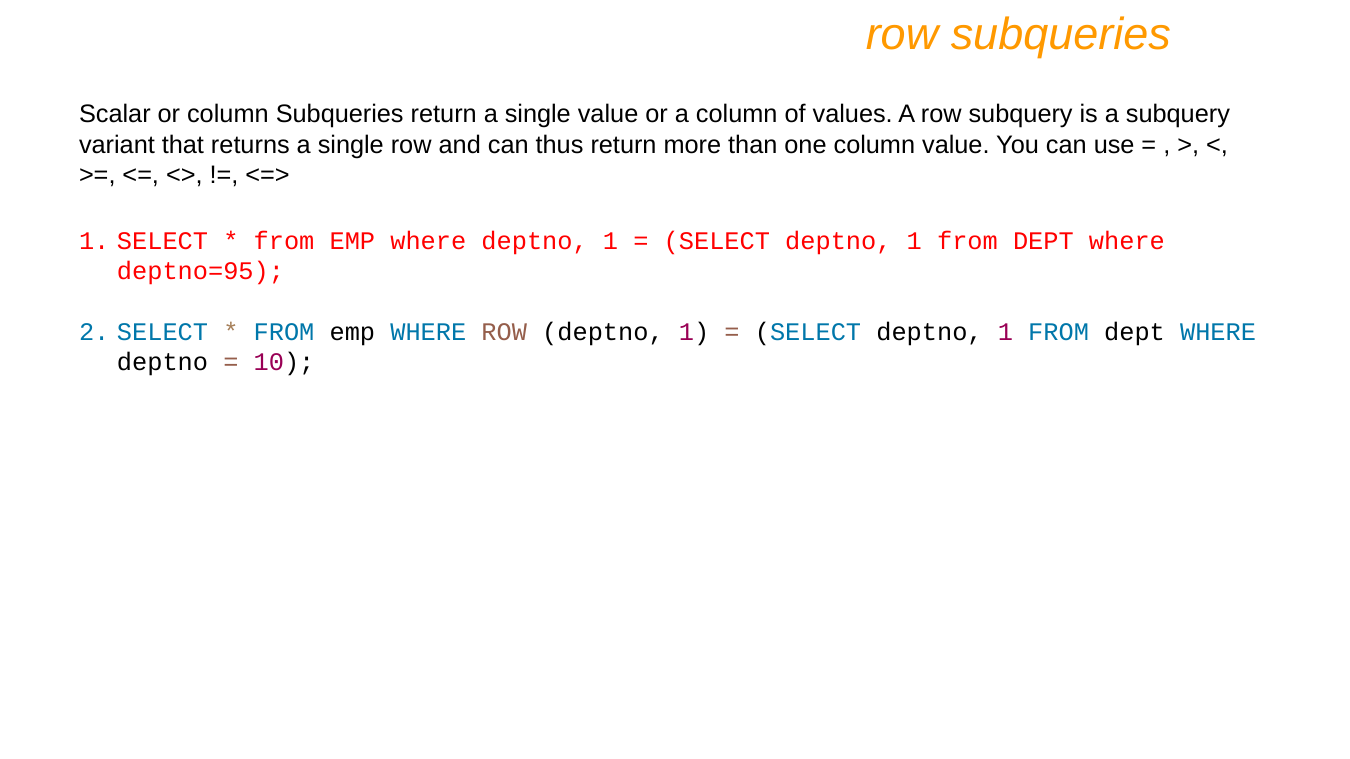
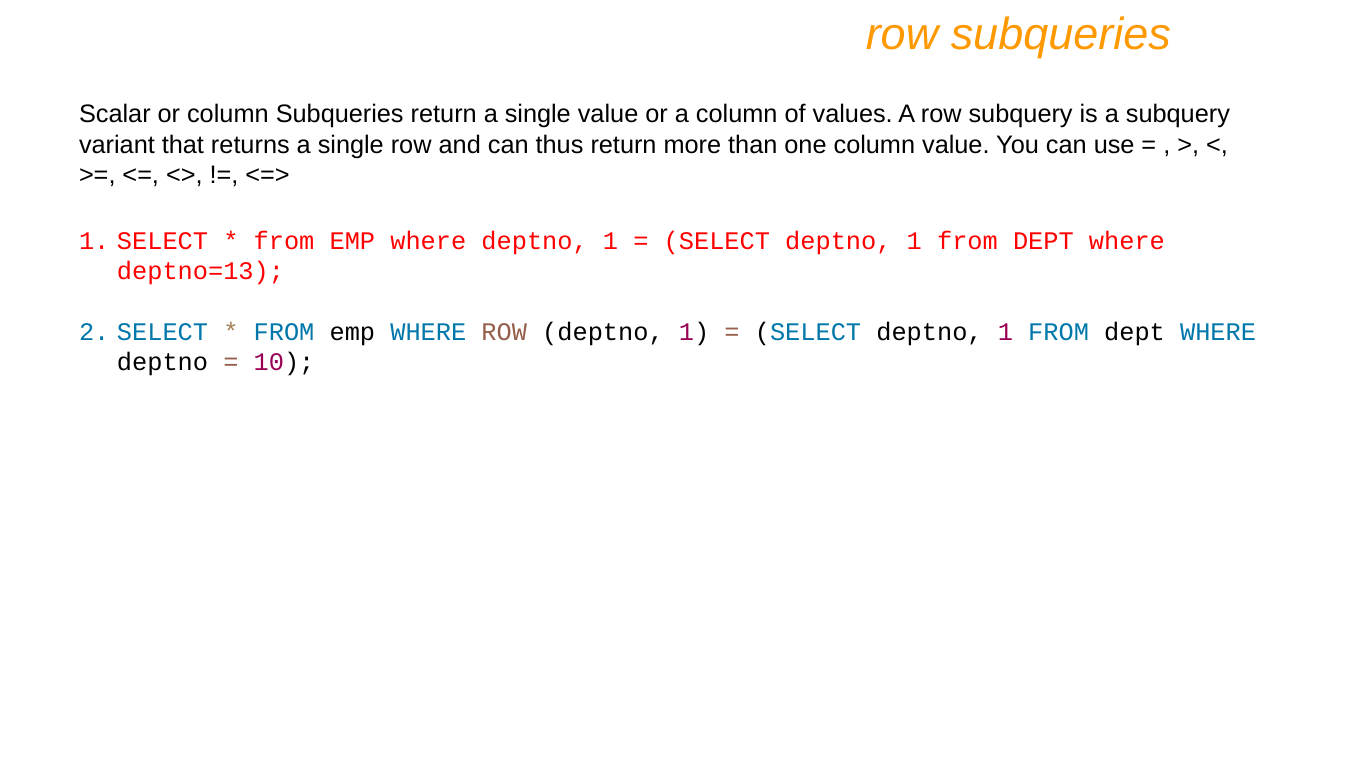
deptno=95: deptno=95 -> deptno=13 (201, 272)
